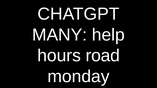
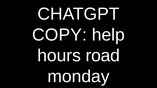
MANY: MANY -> COPY (59, 35)
